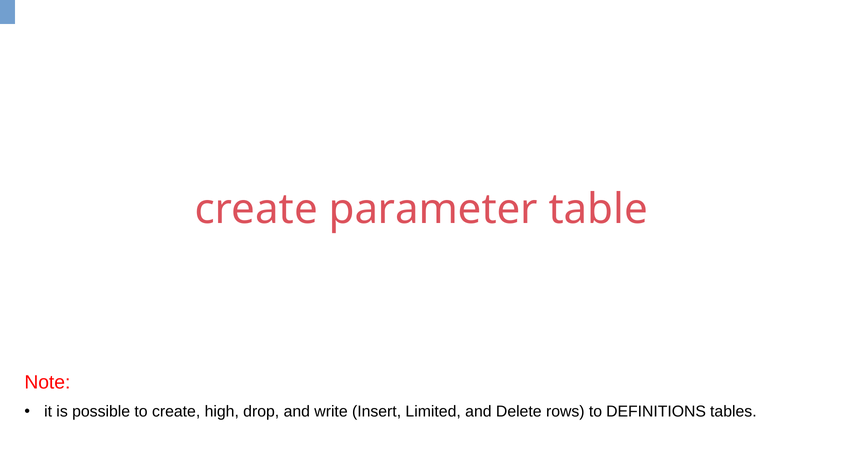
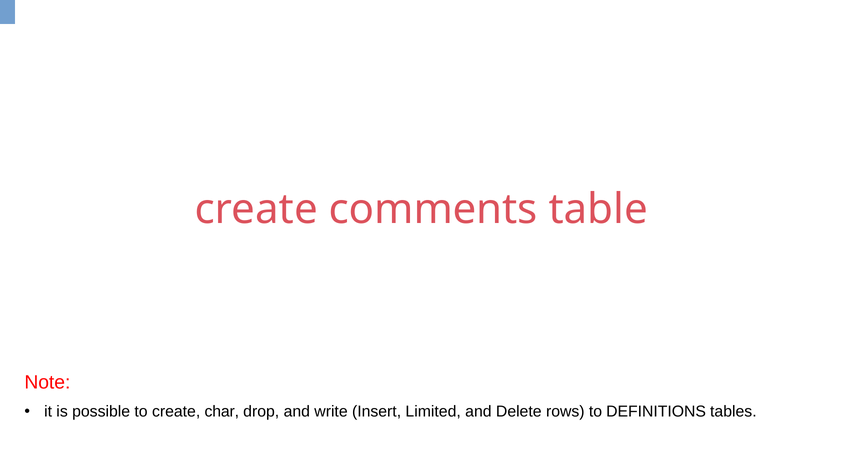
parameter: parameter -> comments (433, 210)
high: high -> char (222, 412)
